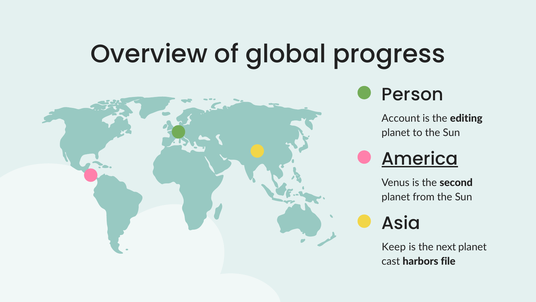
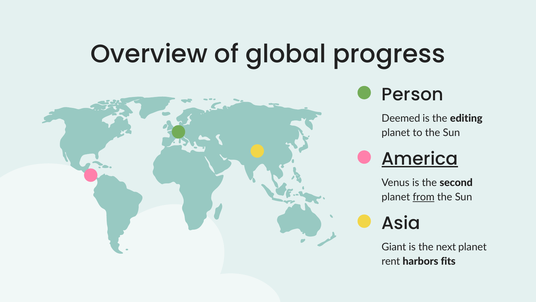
Account: Account -> Deemed (401, 118)
from underline: none -> present (424, 197)
Keep: Keep -> Giant (394, 247)
cast: cast -> rent (391, 261)
file: file -> fits (448, 261)
